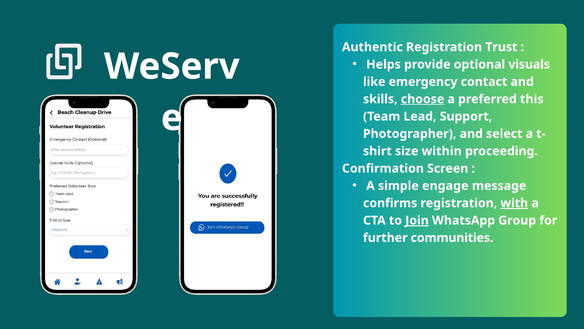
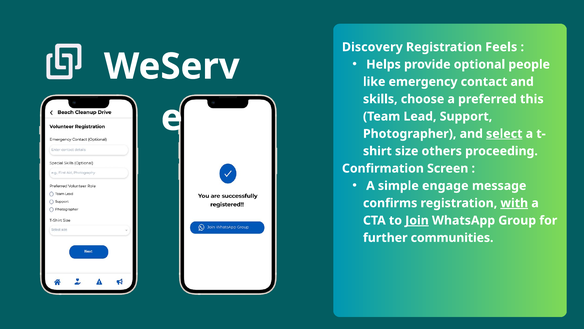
Authentic: Authentic -> Discovery (372, 47)
Trust: Trust -> Feels (501, 47)
visuals: visuals -> people (529, 64)
choose underline: present -> none (423, 99)
select underline: none -> present (504, 134)
within: within -> others (442, 151)
